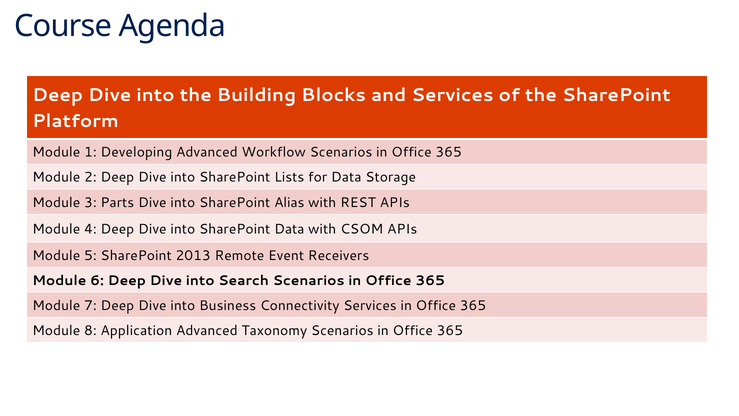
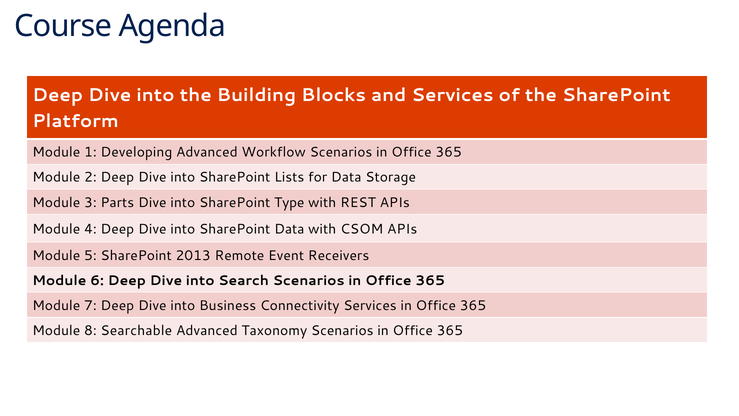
Alias: Alias -> Type (289, 202)
Application: Application -> Searchable (136, 331)
